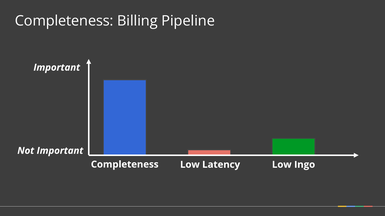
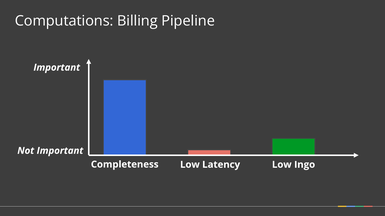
Completeness: Completeness -> Computations (64, 21)
